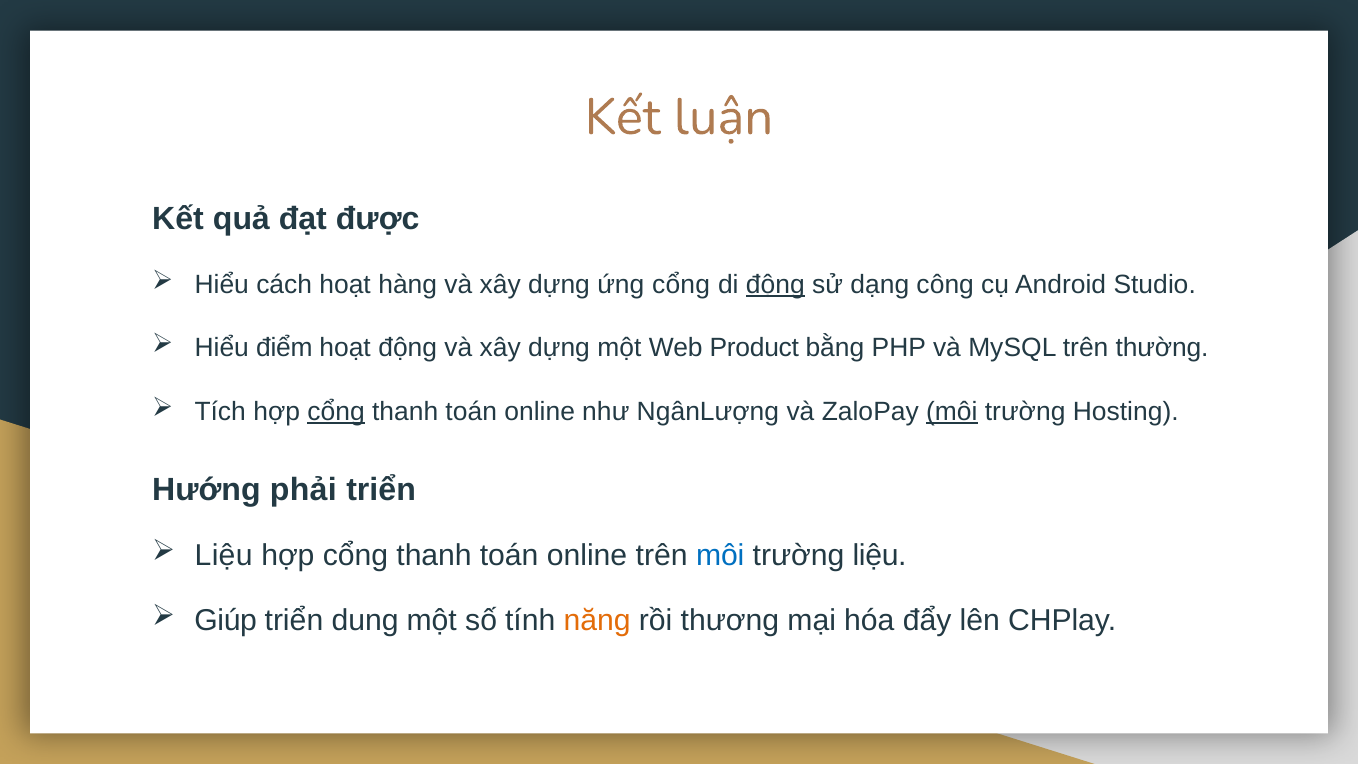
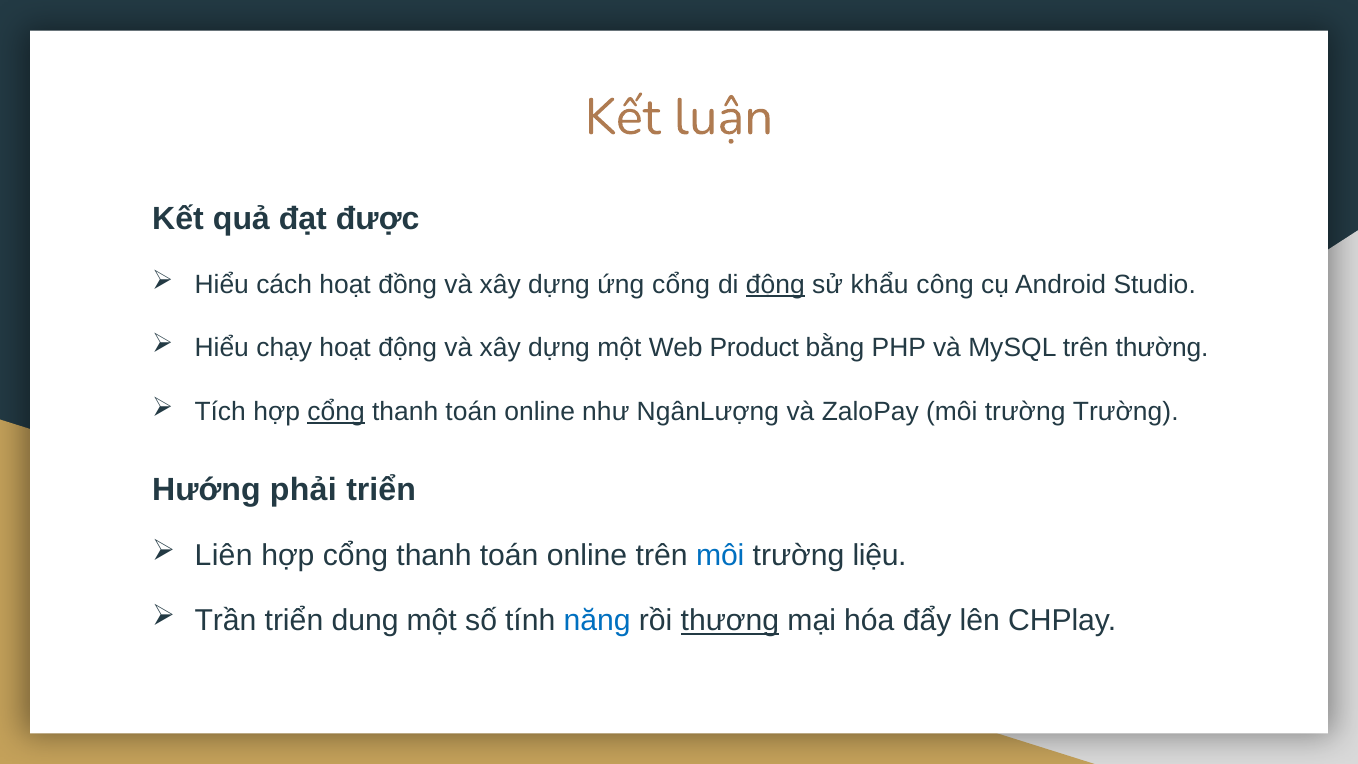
hàng: hàng -> đồng (408, 285)
dạng: dạng -> khẩu (880, 285)
điểm: điểm -> chạy (284, 348)
môi underline: present -> none (952, 412)
trường Hosting: Hosting -> Trường (1126, 412)
Liệu: Liệu -> Liên (224, 556)
Giúp: Giúp -> Trần (226, 621)
năng colour: orange -> blue (597, 621)
thương underline: none -> present (730, 621)
